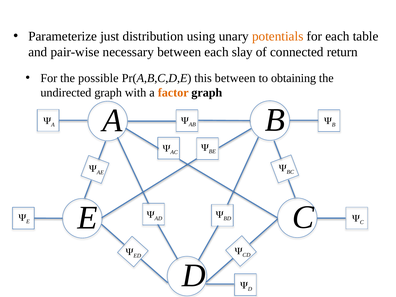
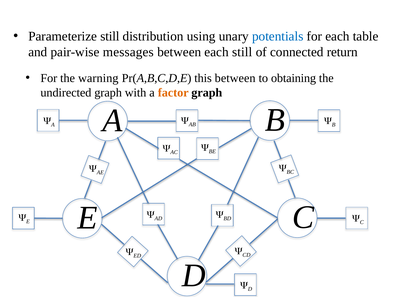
Parameterize just: just -> still (110, 36)
potentials colour: orange -> blue (278, 36)
necessary: necessary -> messages (128, 52)
each slay: slay -> still (242, 52)
possible: possible -> warning (98, 78)
